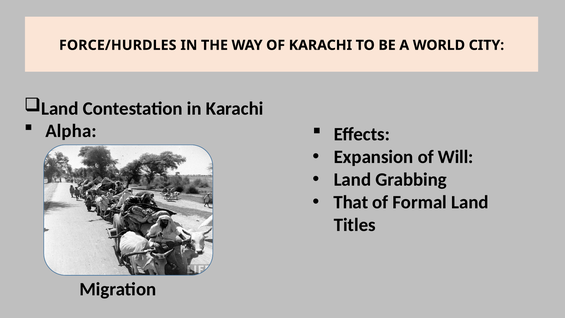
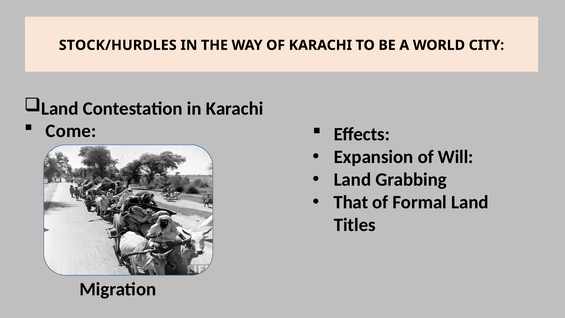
FORCE/HURDLES: FORCE/HURDLES -> STOCK/HURDLES (118, 45)
Alpha: Alpha -> Come (71, 131)
